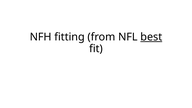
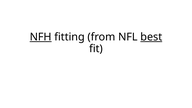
NFH underline: none -> present (41, 37)
